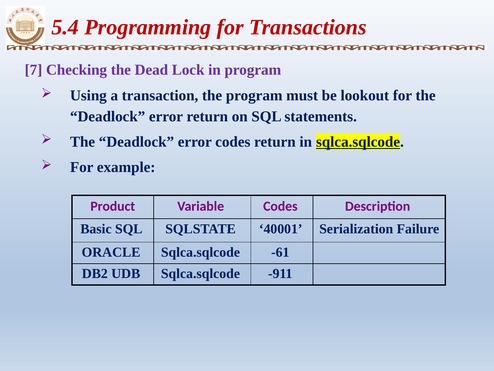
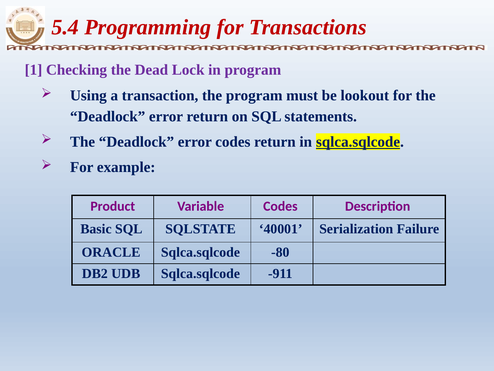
7: 7 -> 1 (34, 70)
-61: -61 -> -80 (280, 252)
